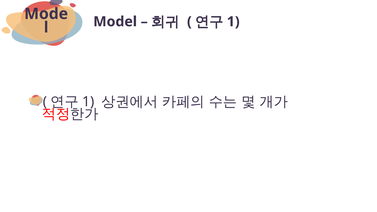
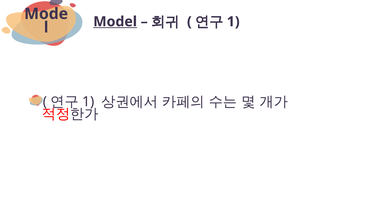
Model underline: none -> present (115, 22)
